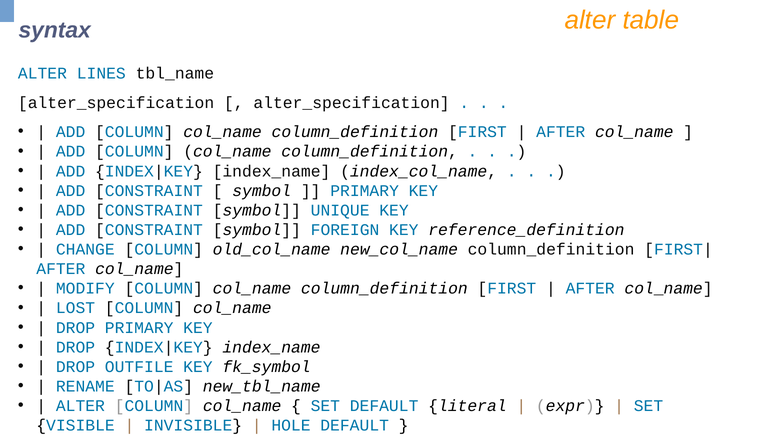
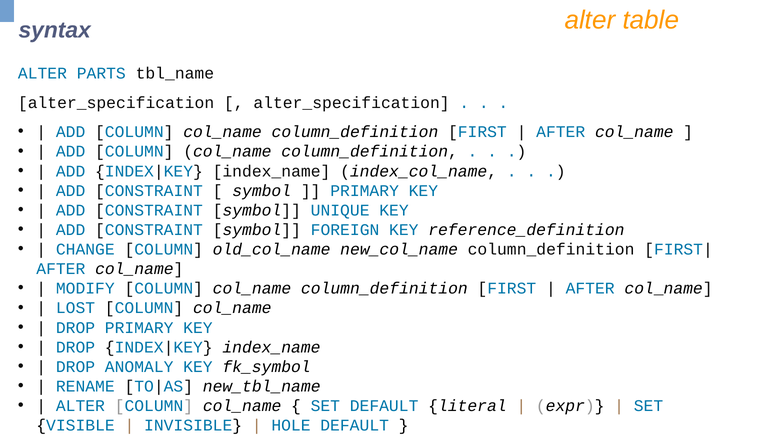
LINES: LINES -> PARTS (101, 73)
OUTFILE: OUTFILE -> ANOMALY (139, 367)
